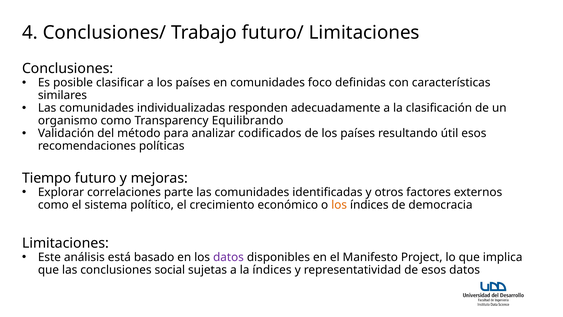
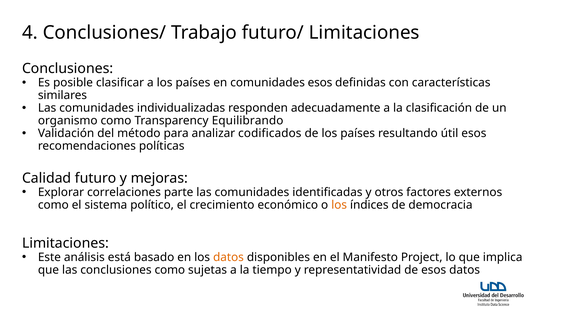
comunidades foco: foco -> esos (320, 83)
Tiempo: Tiempo -> Calidad (47, 178)
datos colour: purple -> orange (228, 257)
conclusiones social: social -> como (170, 270)
la índices: índices -> tiempo (272, 270)
